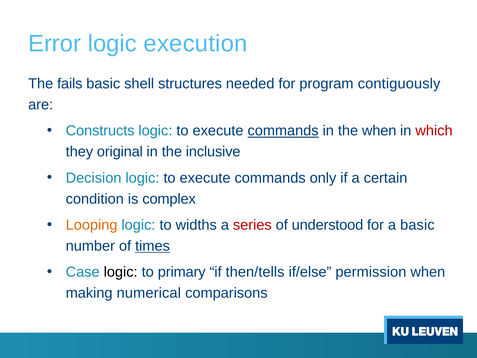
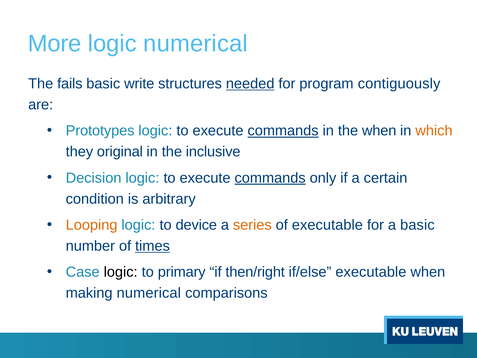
Error: Error -> More (55, 44)
logic execution: execution -> numerical (196, 44)
shell: shell -> write (139, 84)
needed underline: none -> present (250, 84)
Constructs: Constructs -> Prototypes (100, 131)
which colour: red -> orange (434, 131)
commands underline: none -> present (270, 178)
complex: complex -> arbitrary (169, 199)
widths: widths -> device (196, 225)
series colour: red -> orange (252, 225)
of understood: understood -> executable (327, 225)
then/tells: then/tells -> then/right (255, 272)
if/else permission: permission -> executable (371, 272)
